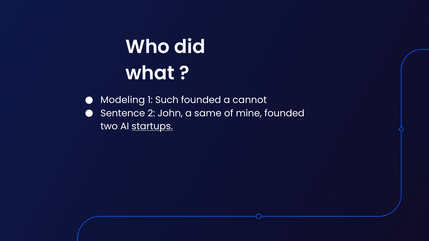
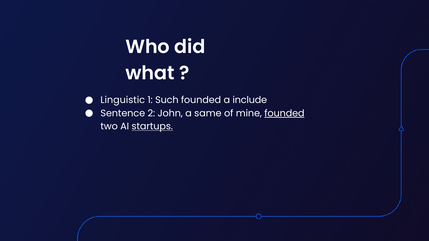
Modeling: Modeling -> Linguistic (123, 100)
cannot: cannot -> include (250, 100)
founded underline: none -> present (284, 113)
